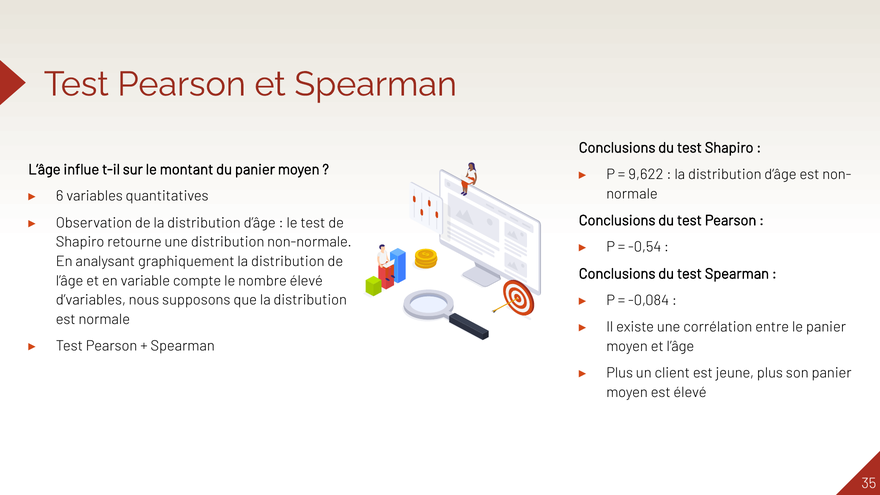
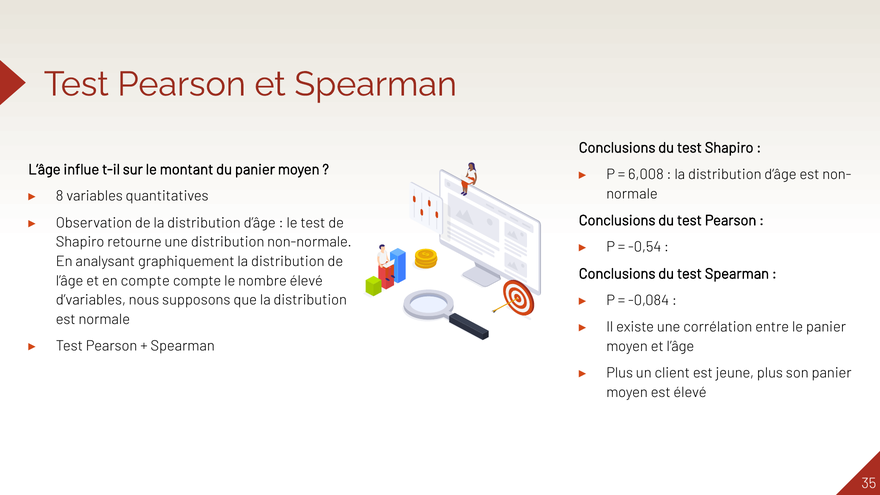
9,622: 9,622 -> 6,008 (646, 174)
6: 6 -> 8 (60, 196)
en variable: variable -> compte (145, 281)
